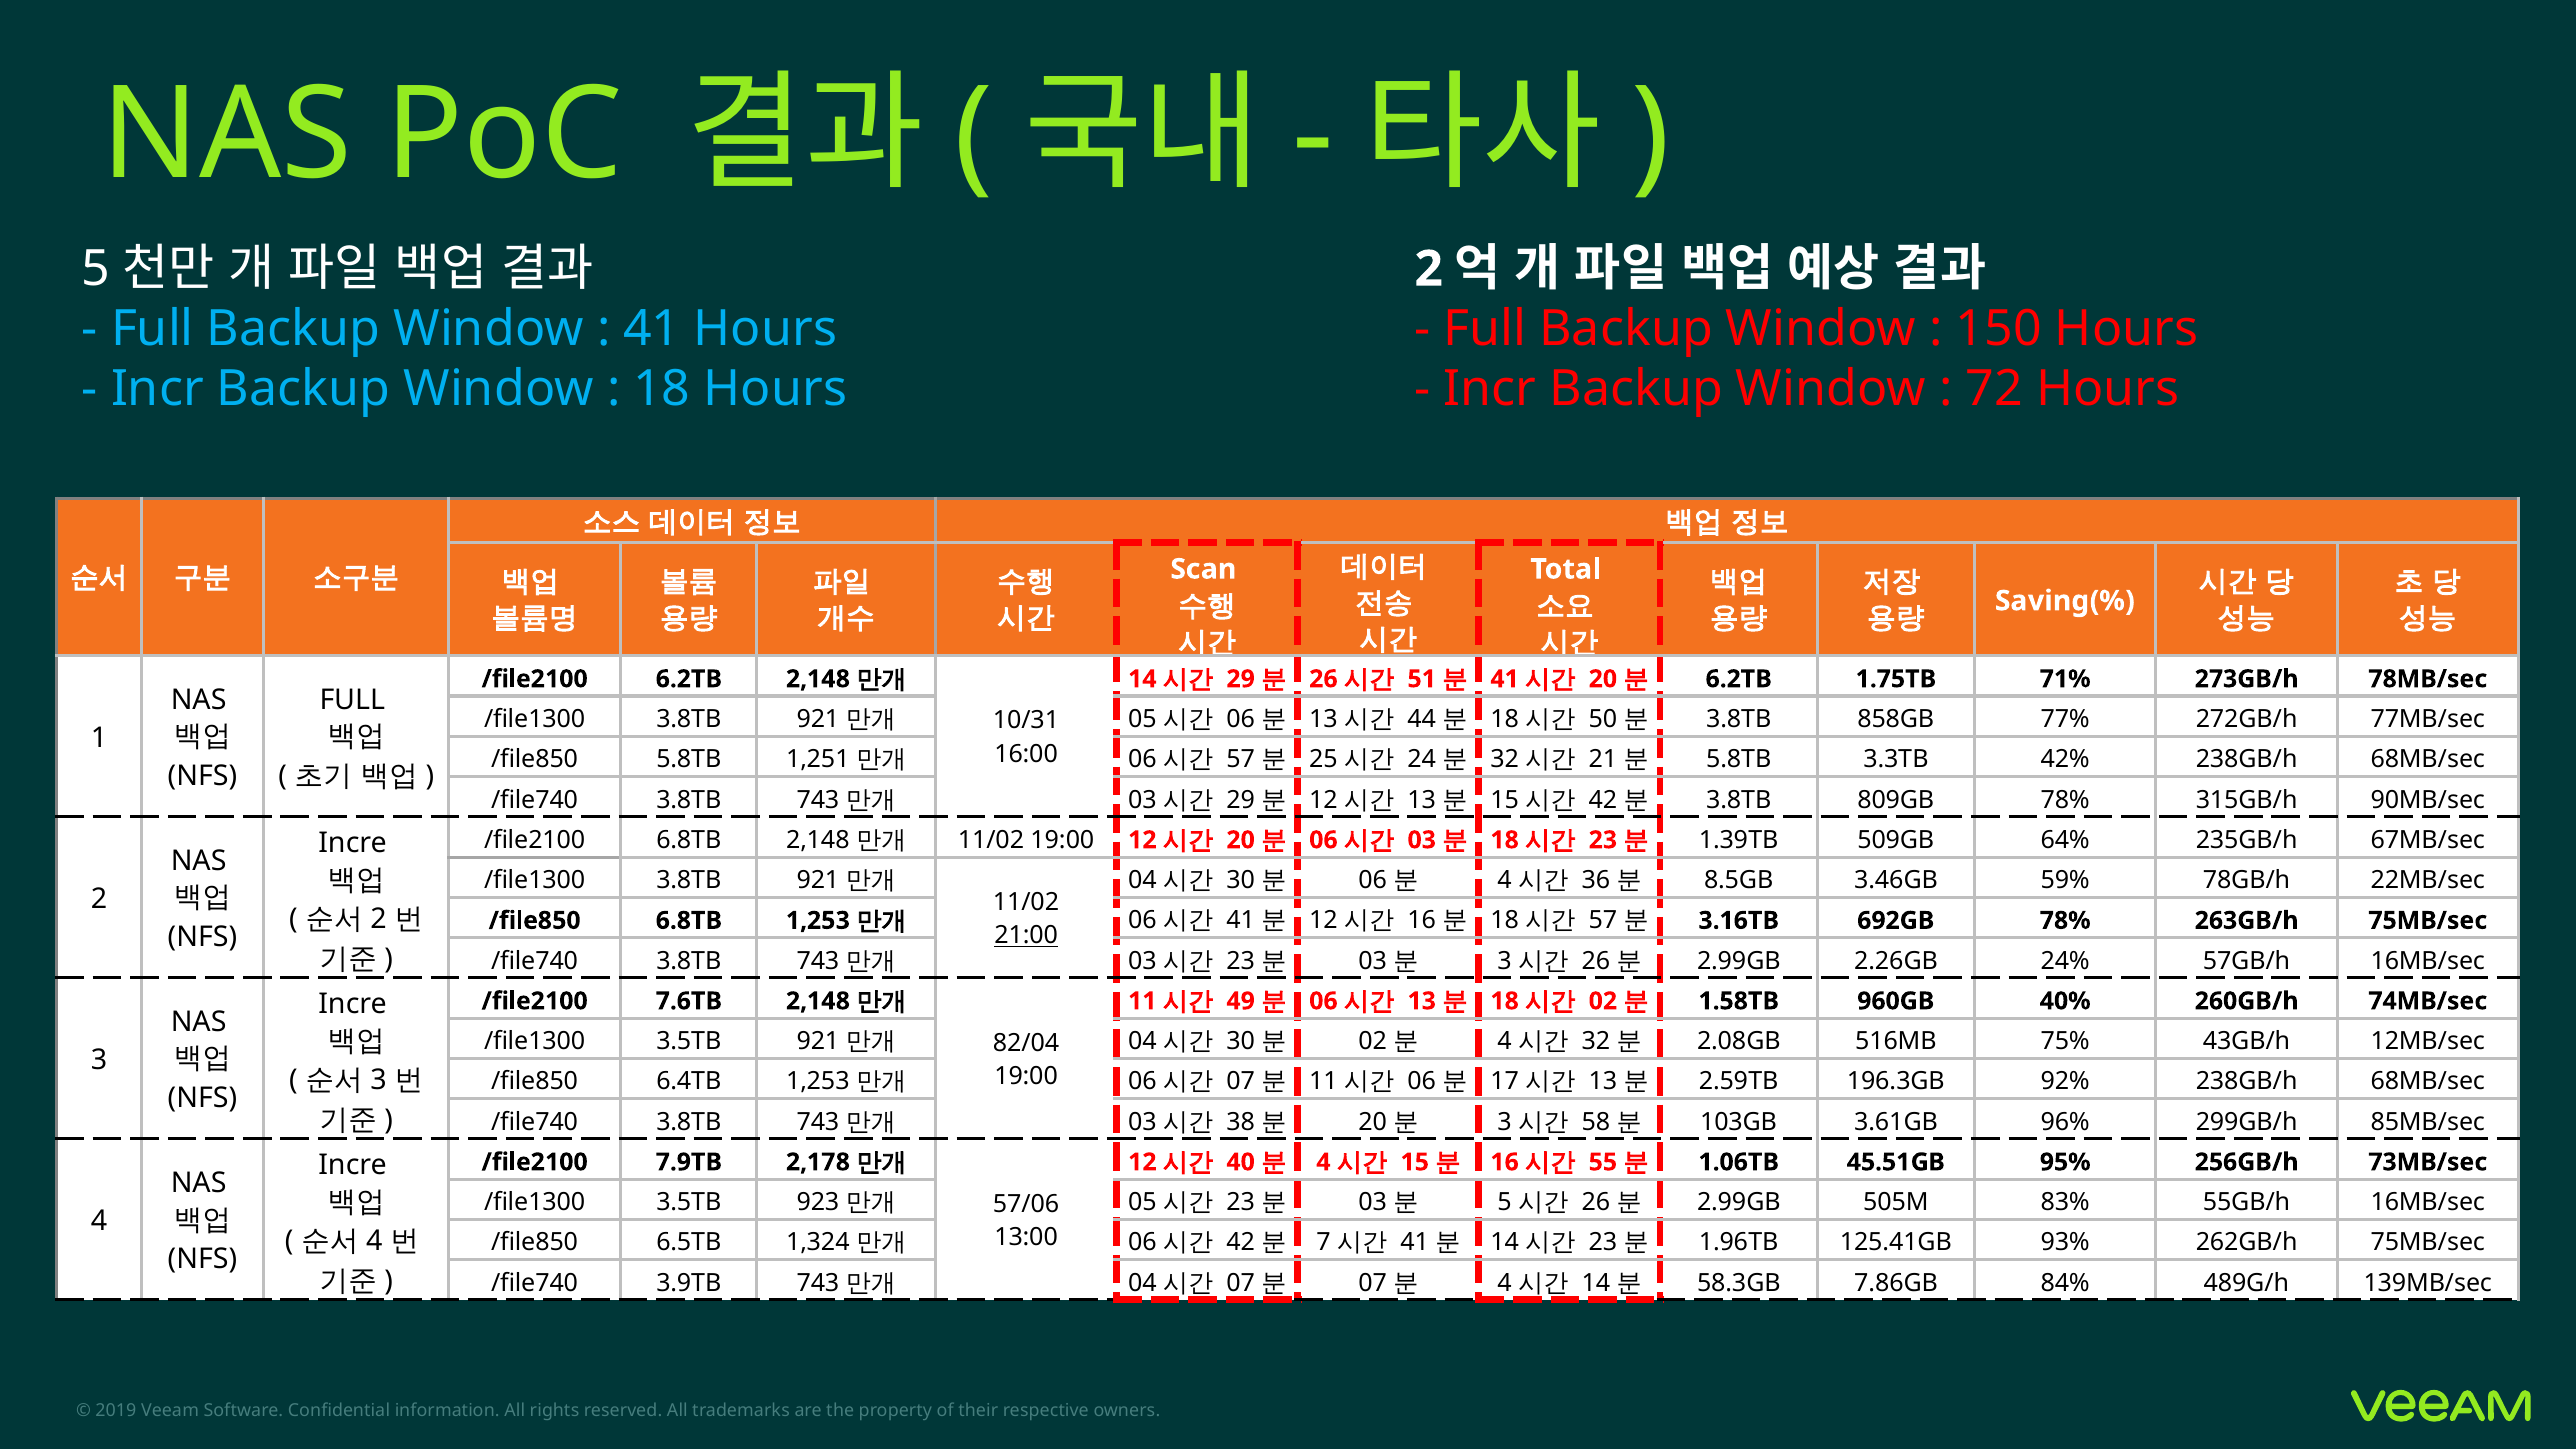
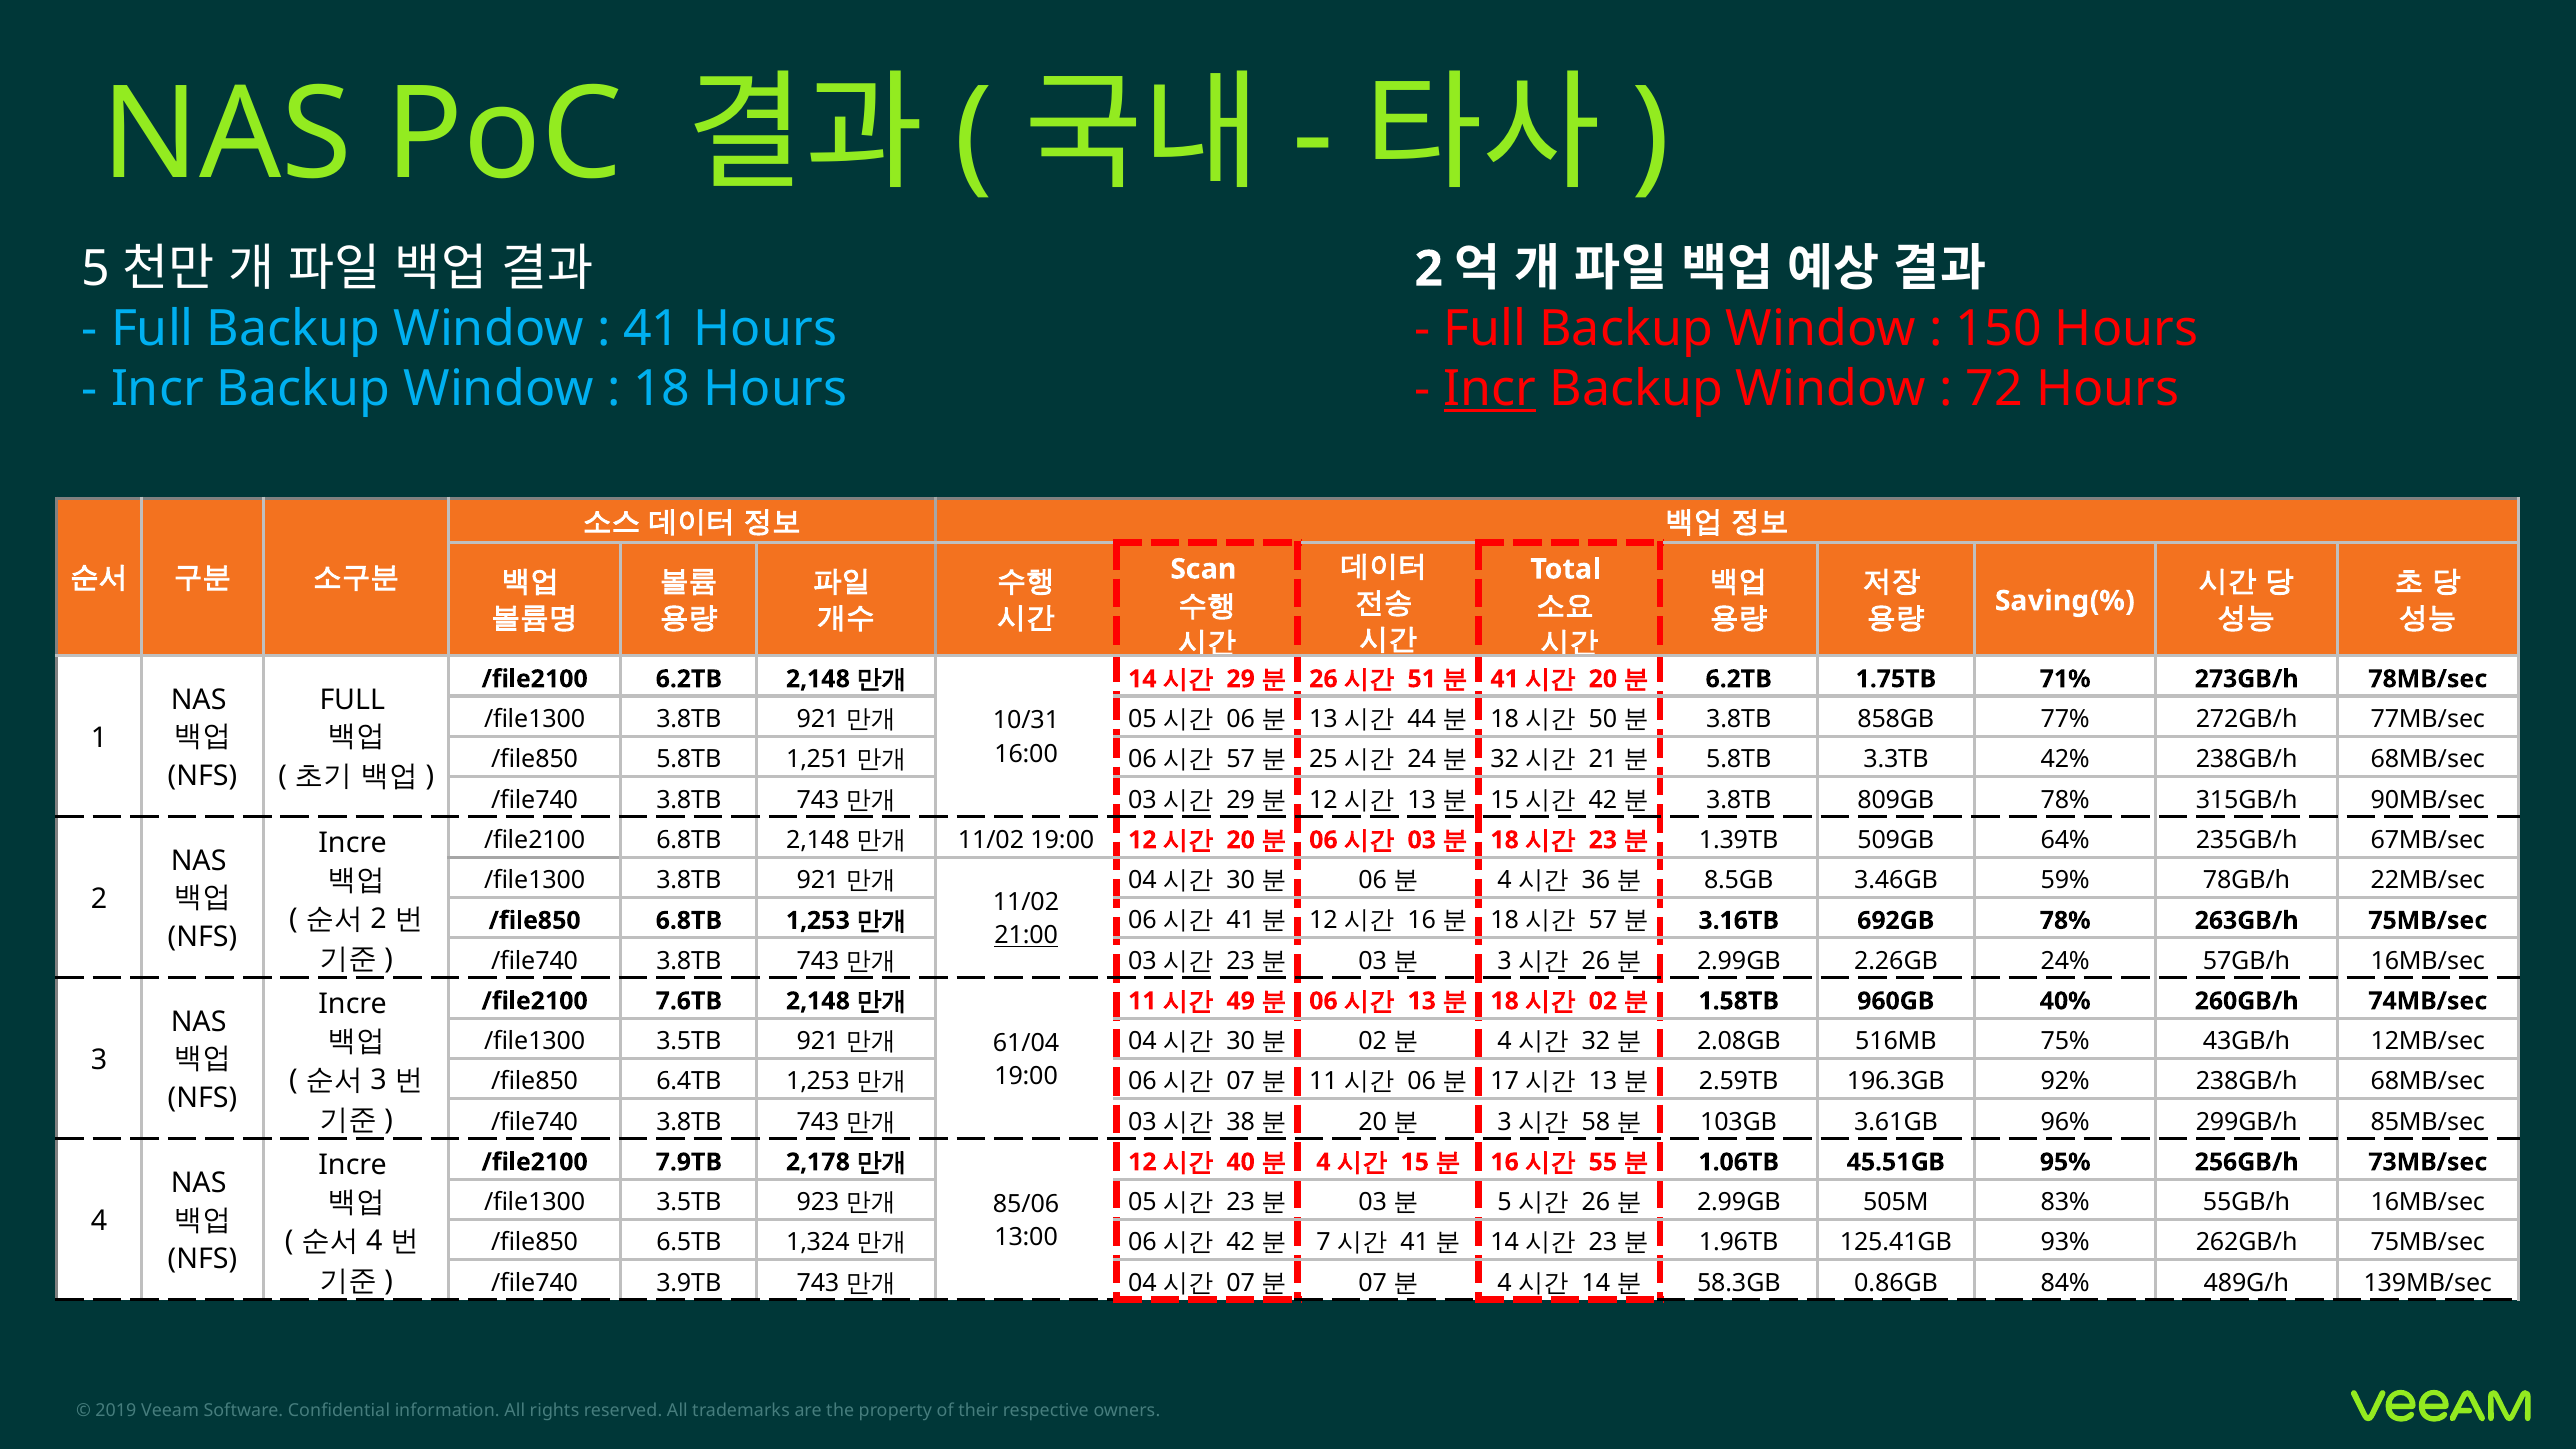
Incr underline: none -> present (1490, 389)
82/04: 82/04 -> 61/04 (1026, 1043)
57/06: 57/06 -> 85/06 (1026, 1204)
7.86GB: 7.86GB -> 0.86GB (1896, 1283)
